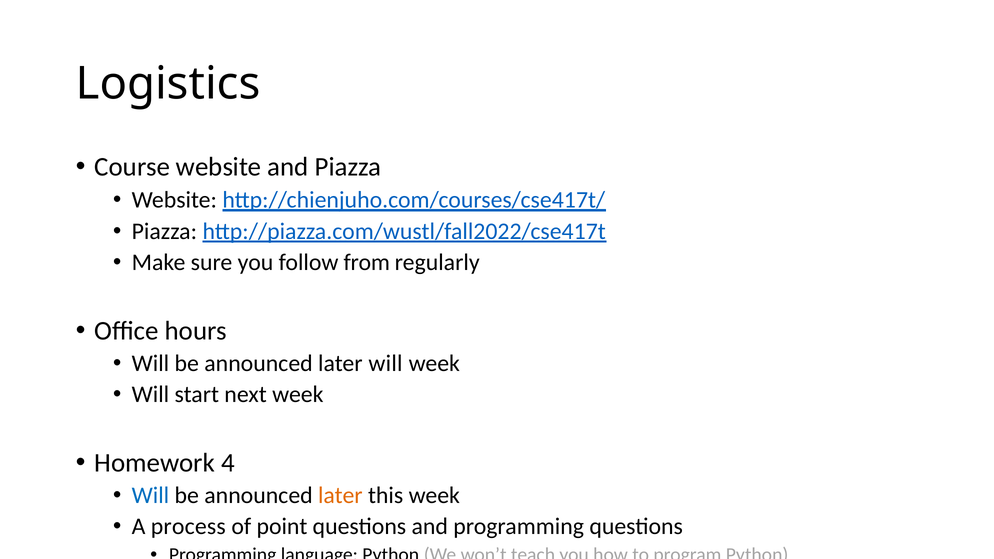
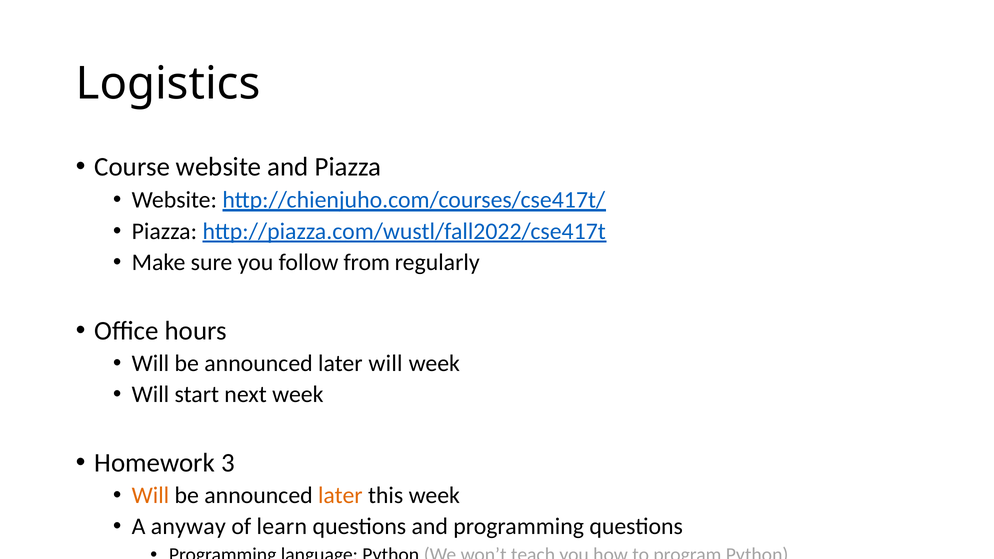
4: 4 -> 3 (228, 463)
Will colour: blue -> orange (150, 496)
process: process -> anyway (188, 526)
point: point -> learn (282, 526)
